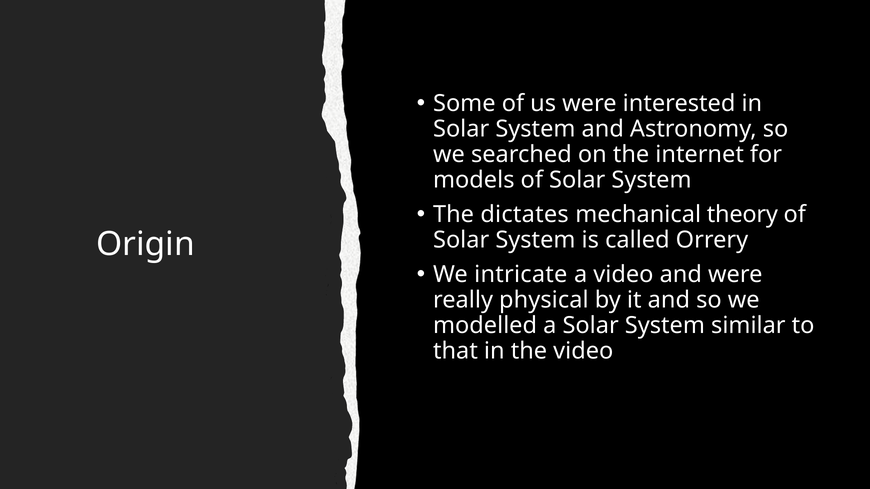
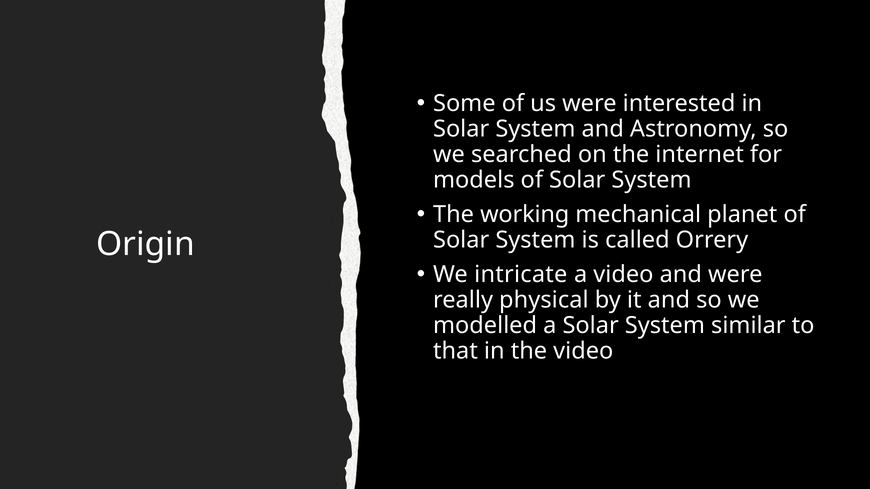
dictates: dictates -> working (525, 215)
theory: theory -> planet (742, 215)
